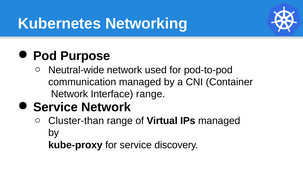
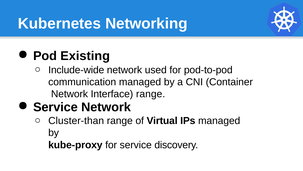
Purpose: Purpose -> Existing (85, 56)
Neutral-wide: Neutral-wide -> Include-wide (76, 70)
